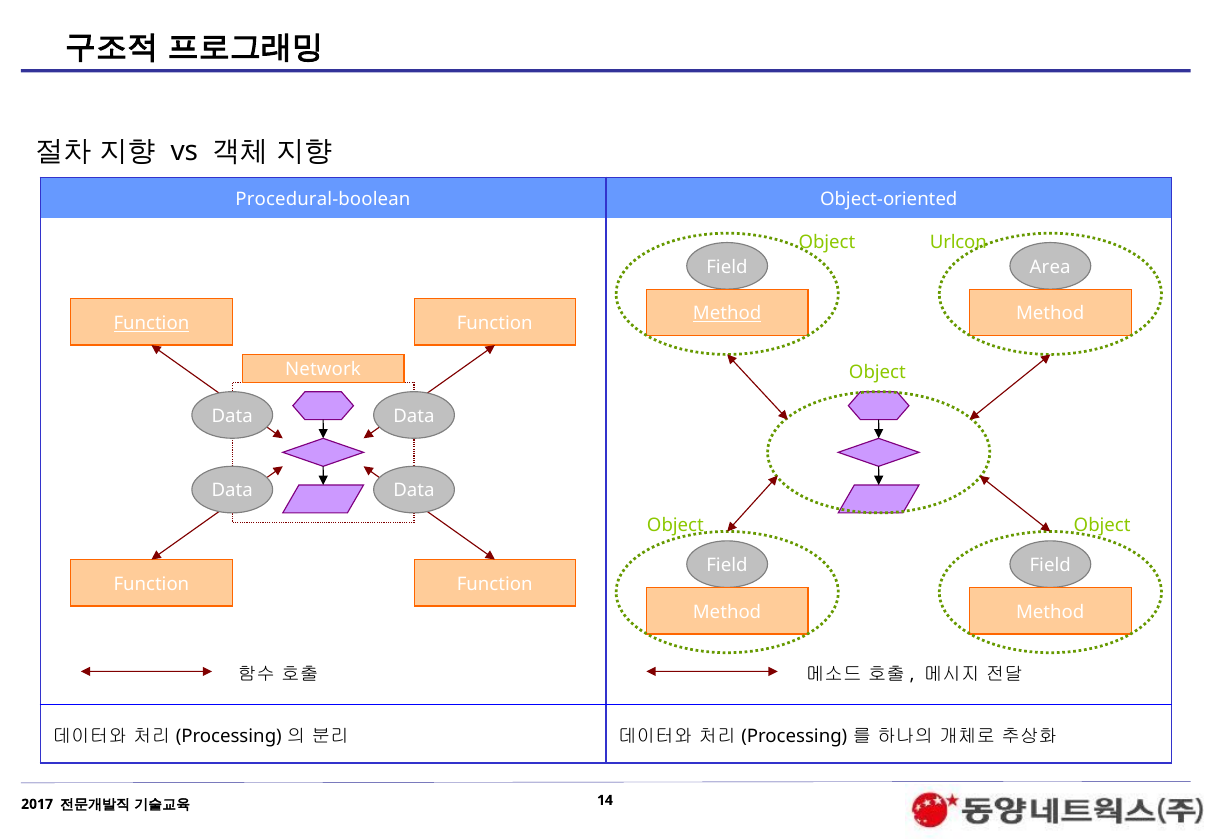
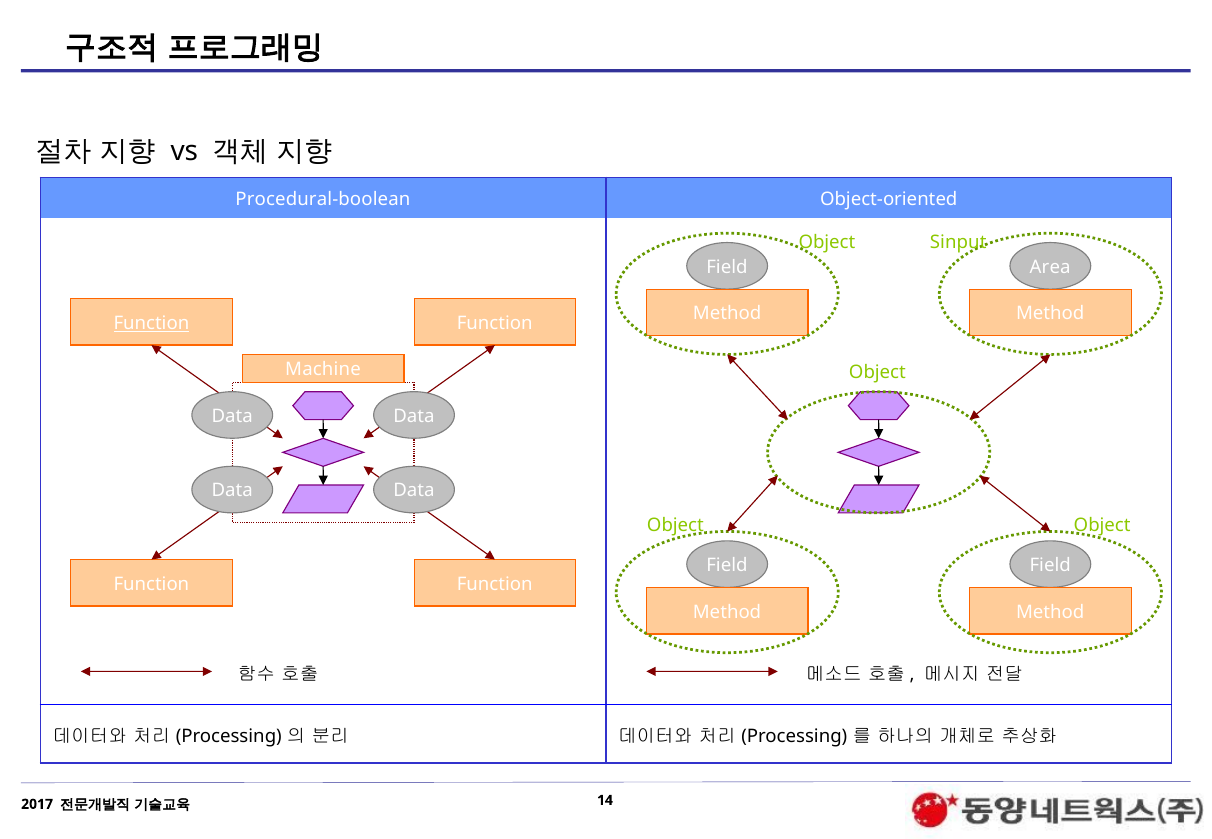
Urlcon: Urlcon -> Sinput (958, 242)
Method underline: present -> none (727, 314)
Network: Network -> Machine (323, 370)
